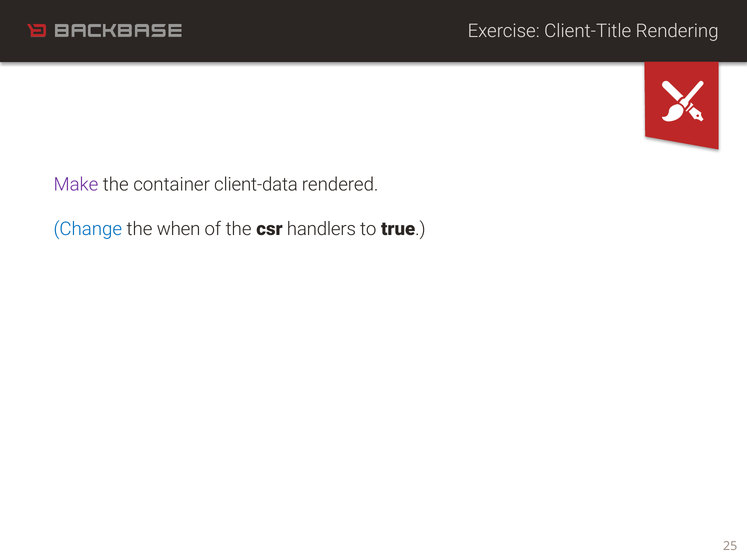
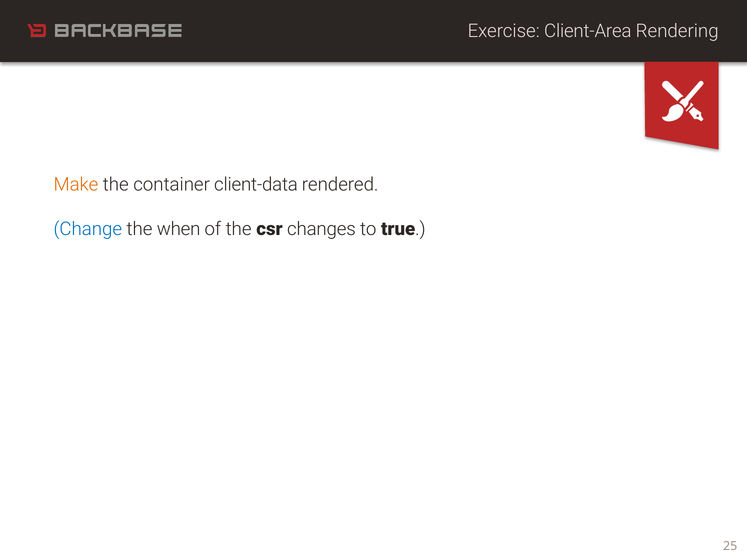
Client-Title: Client-Title -> Client-Area (588, 31)
Make colour: purple -> orange (76, 185)
handlers: handlers -> changes (321, 229)
